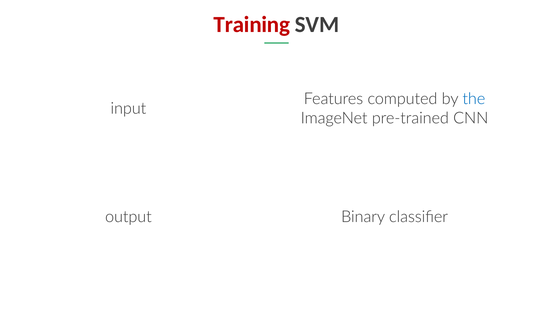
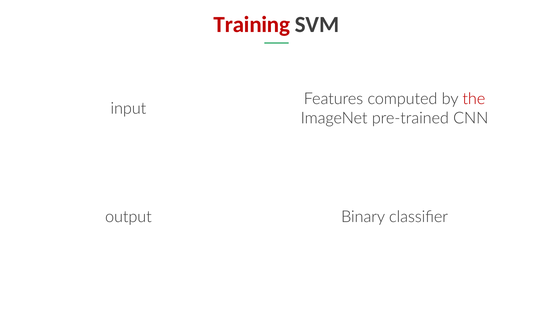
the colour: blue -> red (474, 99)
